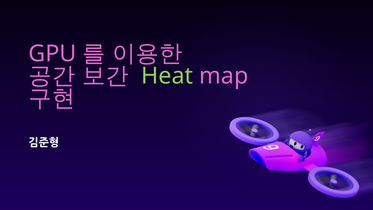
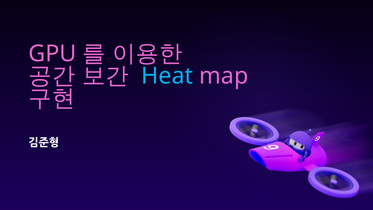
Heat colour: light green -> light blue (167, 76)
